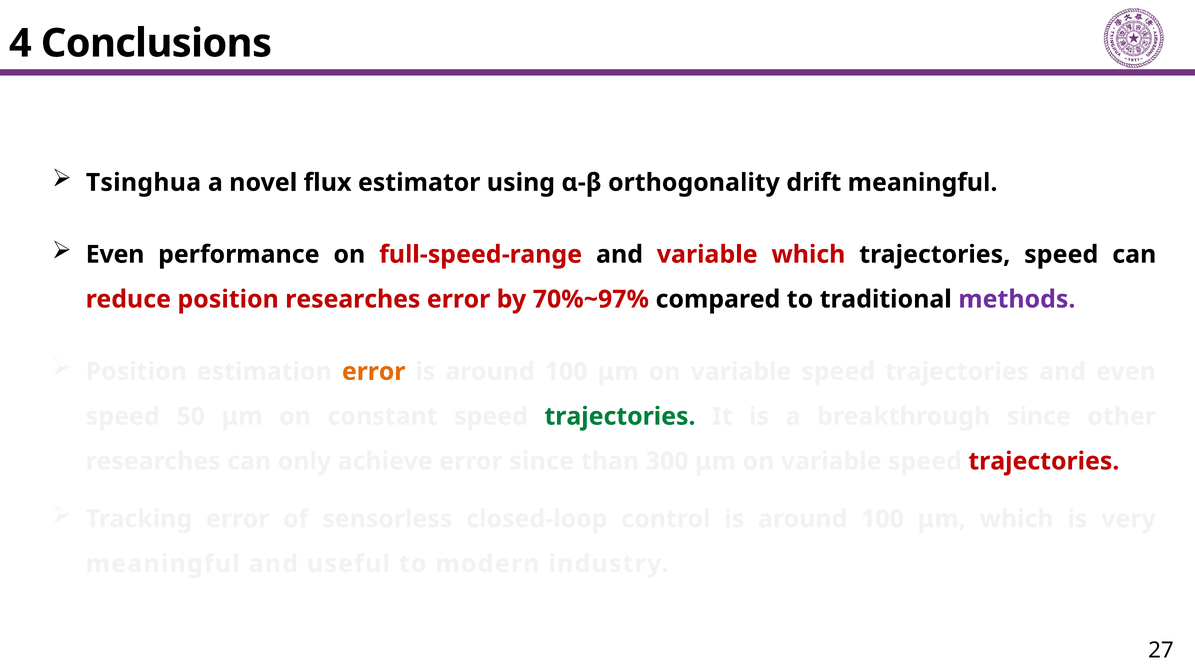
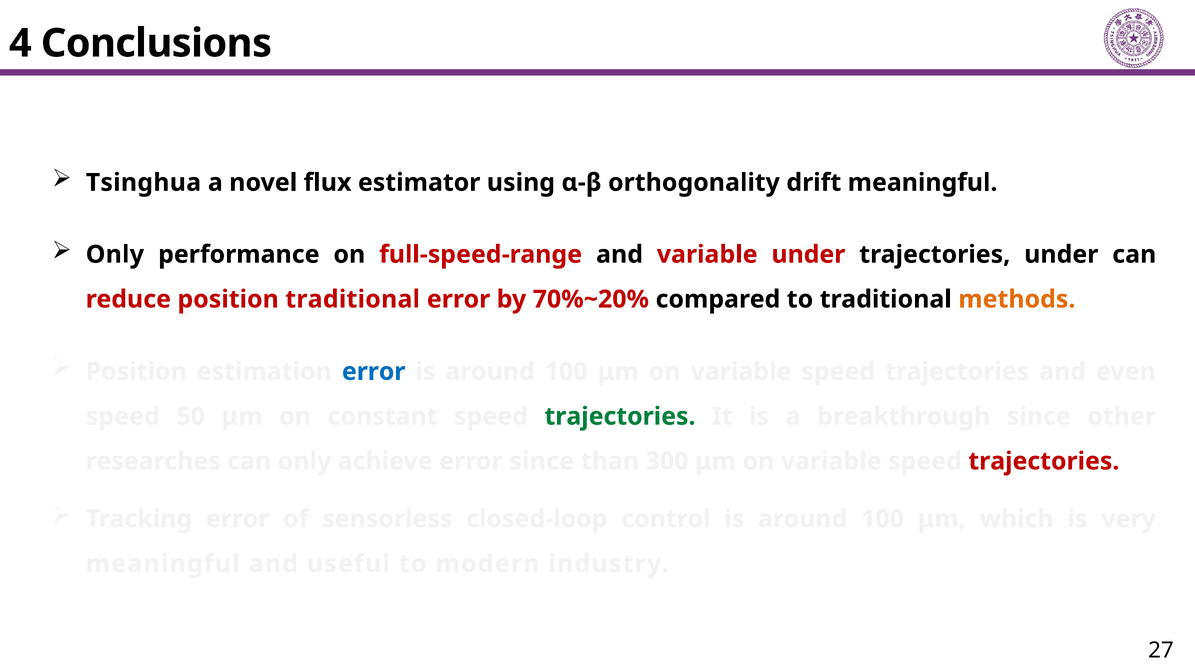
Even: Even -> Only (115, 255)
variable which: which -> under (808, 255)
trajectories speed: speed -> under (1061, 255)
position researches: researches -> traditional (353, 299)
70%~97%: 70%~97% -> 70%~20% (591, 299)
methods colour: purple -> orange (1017, 299)
error colour: orange -> blue (374, 372)
